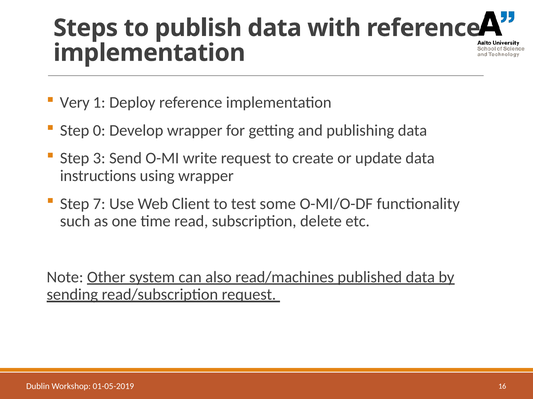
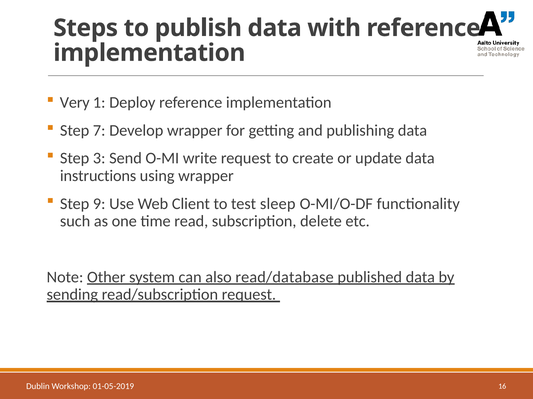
0: 0 -> 7 (99, 131)
7: 7 -> 9 (99, 204)
some: some -> sleep (278, 204)
read/machines: read/machines -> read/database (285, 277)
